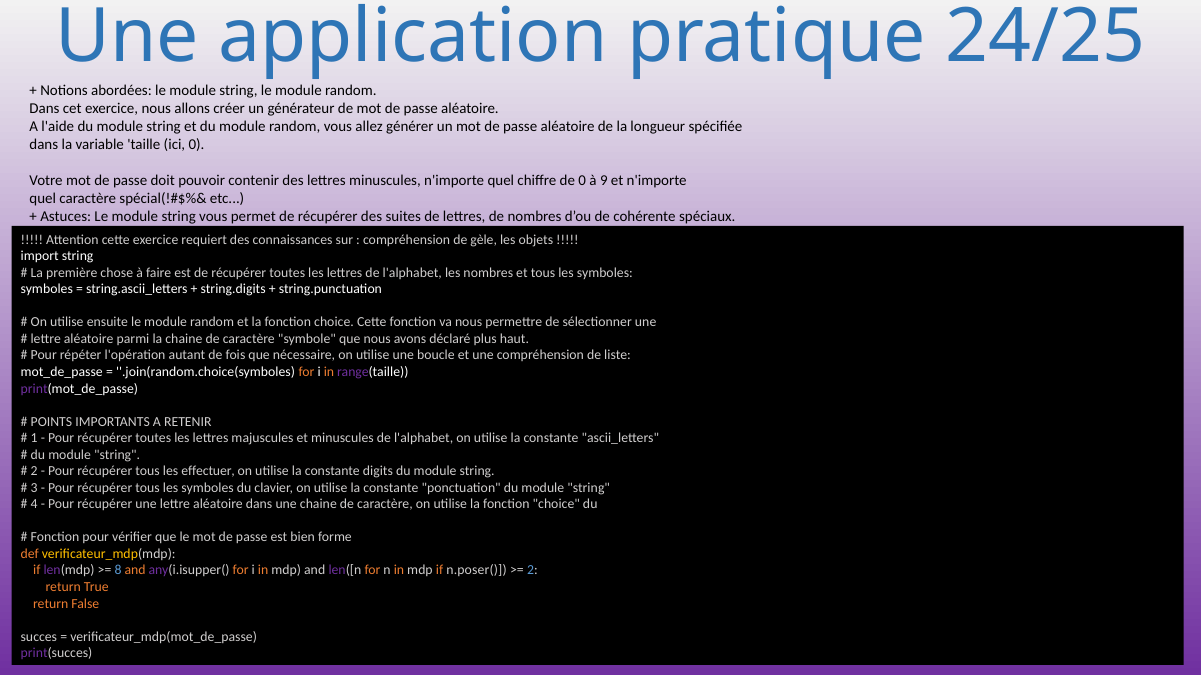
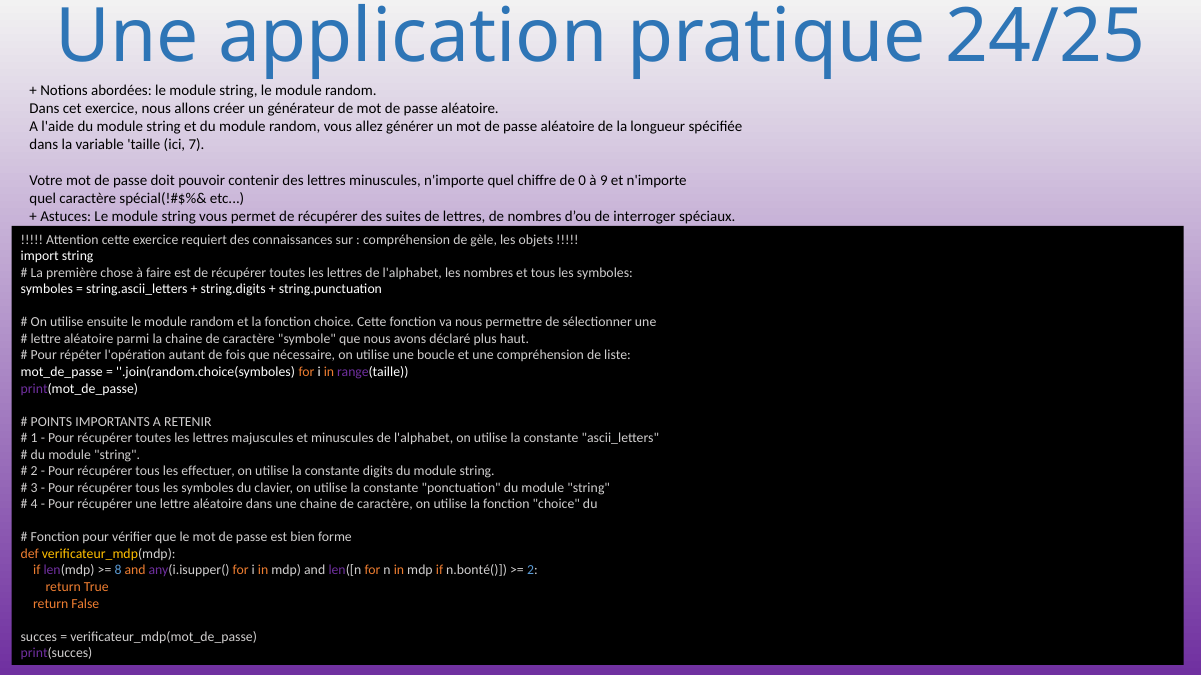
ici 0: 0 -> 7 (196, 144)
cohérente: cohérente -> interroger (644, 216)
n.poser(: n.poser( -> n.bonté( (477, 570)
